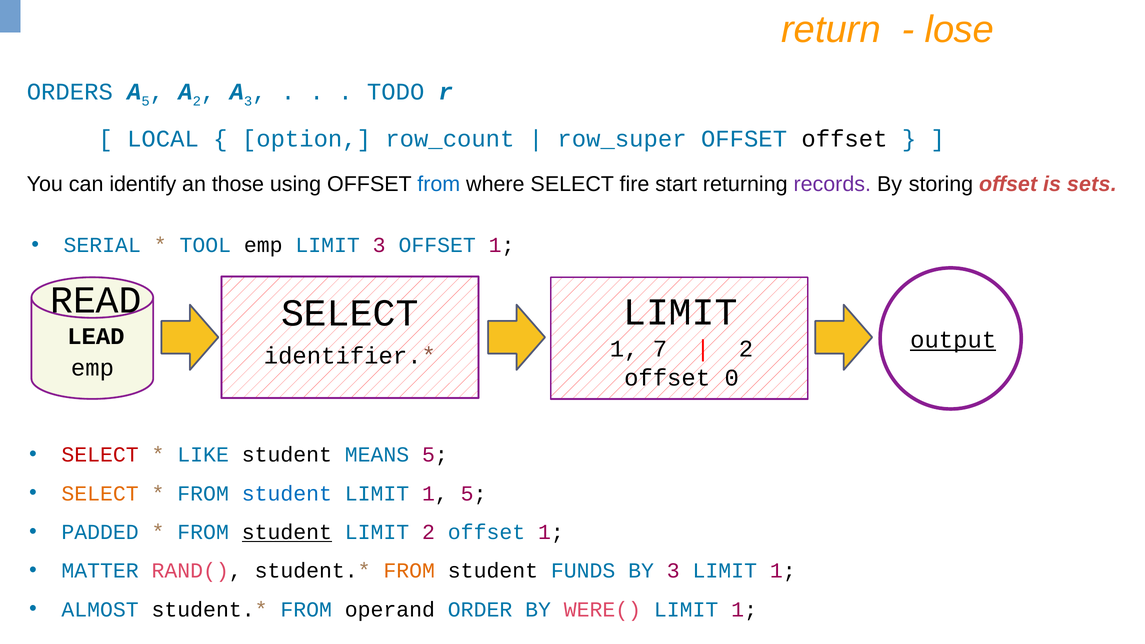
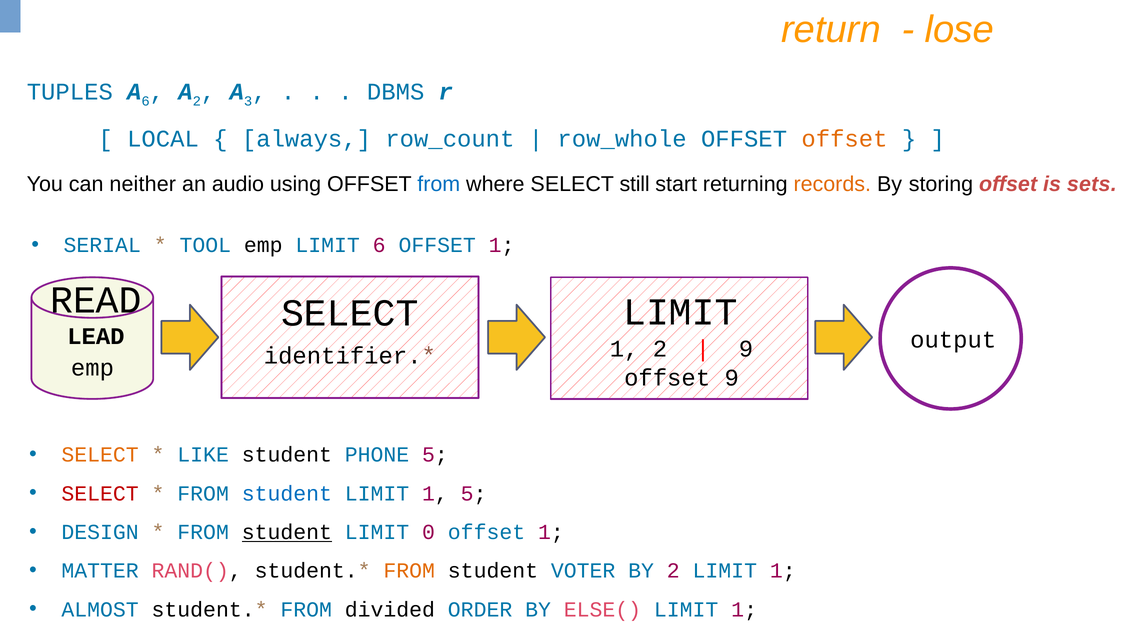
ORDERS: ORDERS -> TUPLES (70, 92)
5: 5 -> 6 (146, 101)
TODO: TODO -> DBMS (396, 92)
option: option -> always (306, 139)
row_super: row_super -> row_whole (622, 139)
offset colour: black -> orange (844, 139)
identify: identify -> neither (143, 184)
those: those -> audio (238, 184)
fire: fire -> still (635, 184)
records colour: purple -> orange (832, 184)
LIMIT 3: 3 -> 6 (379, 245)
output underline: present -> none (953, 340)
1 7: 7 -> 2 (660, 349)
2: 2 -> 9 (746, 349)
offset 0: 0 -> 9 (732, 378)
SELECT colour: red -> orange (100, 455)
MEANS: MEANS -> PHONE (377, 455)
SELECT colour: orange -> red (100, 494)
PADDED: PADDED -> DESIGN (100, 532)
LIMIT 2: 2 -> 0 (429, 532)
FUNDS: FUNDS -> VOTER (583, 571)
BY 3: 3 -> 2 (673, 571)
operand: operand -> divided (390, 610)
WERE(: WERE( -> ELSE( (602, 610)
